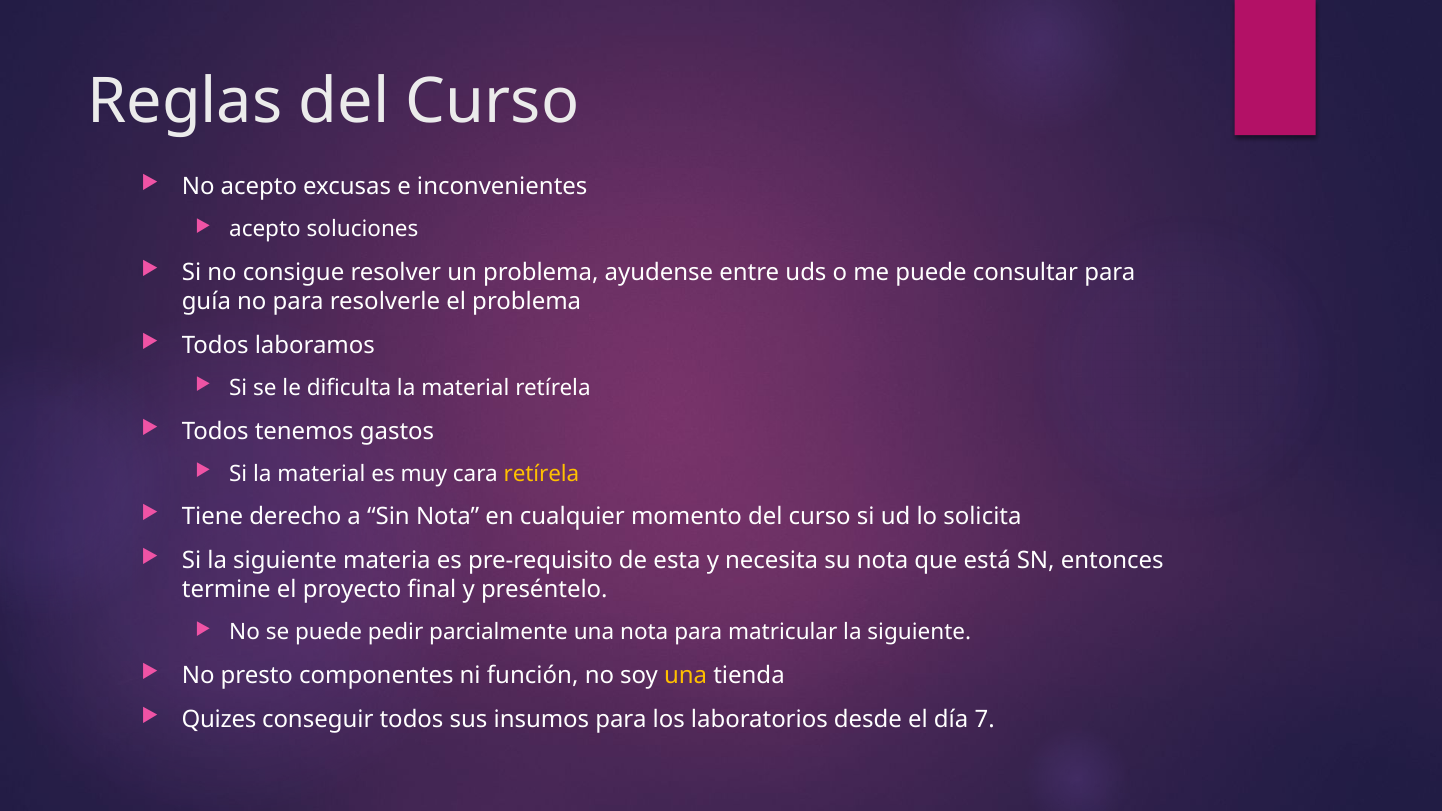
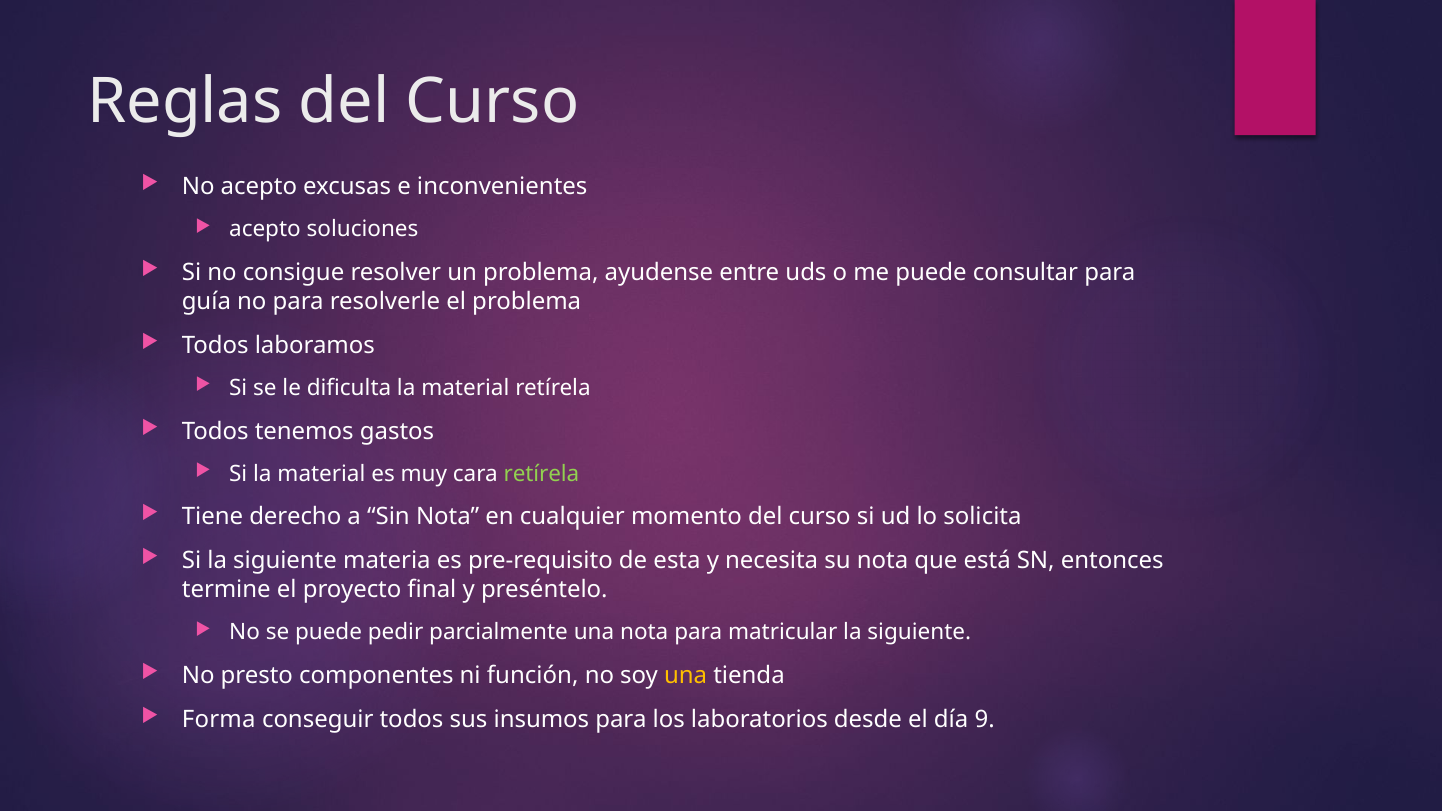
retírela colour: yellow -> light green (541, 474)
Quizes: Quizes -> Forma (219, 720)
7: 7 -> 9 (985, 720)
